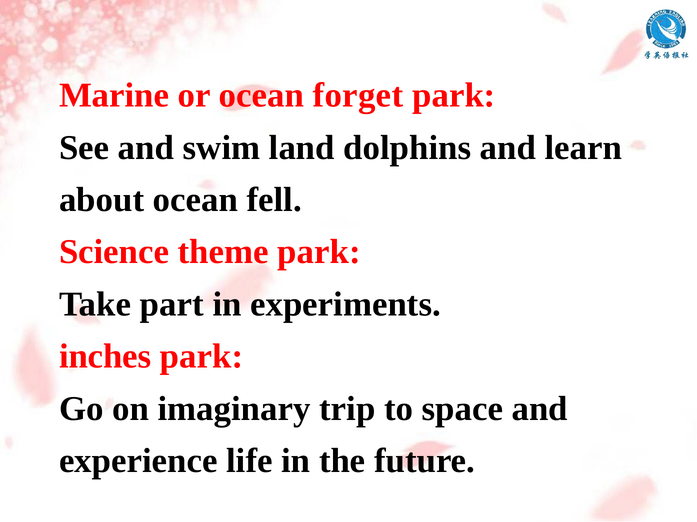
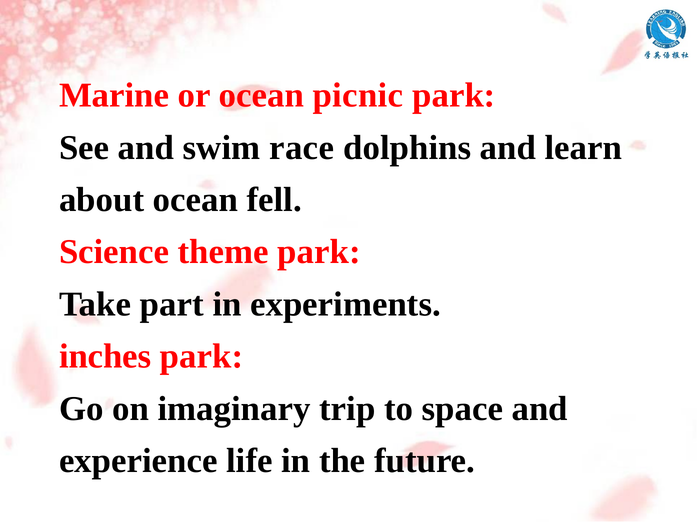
forget: forget -> picnic (358, 96)
land: land -> race (302, 148)
